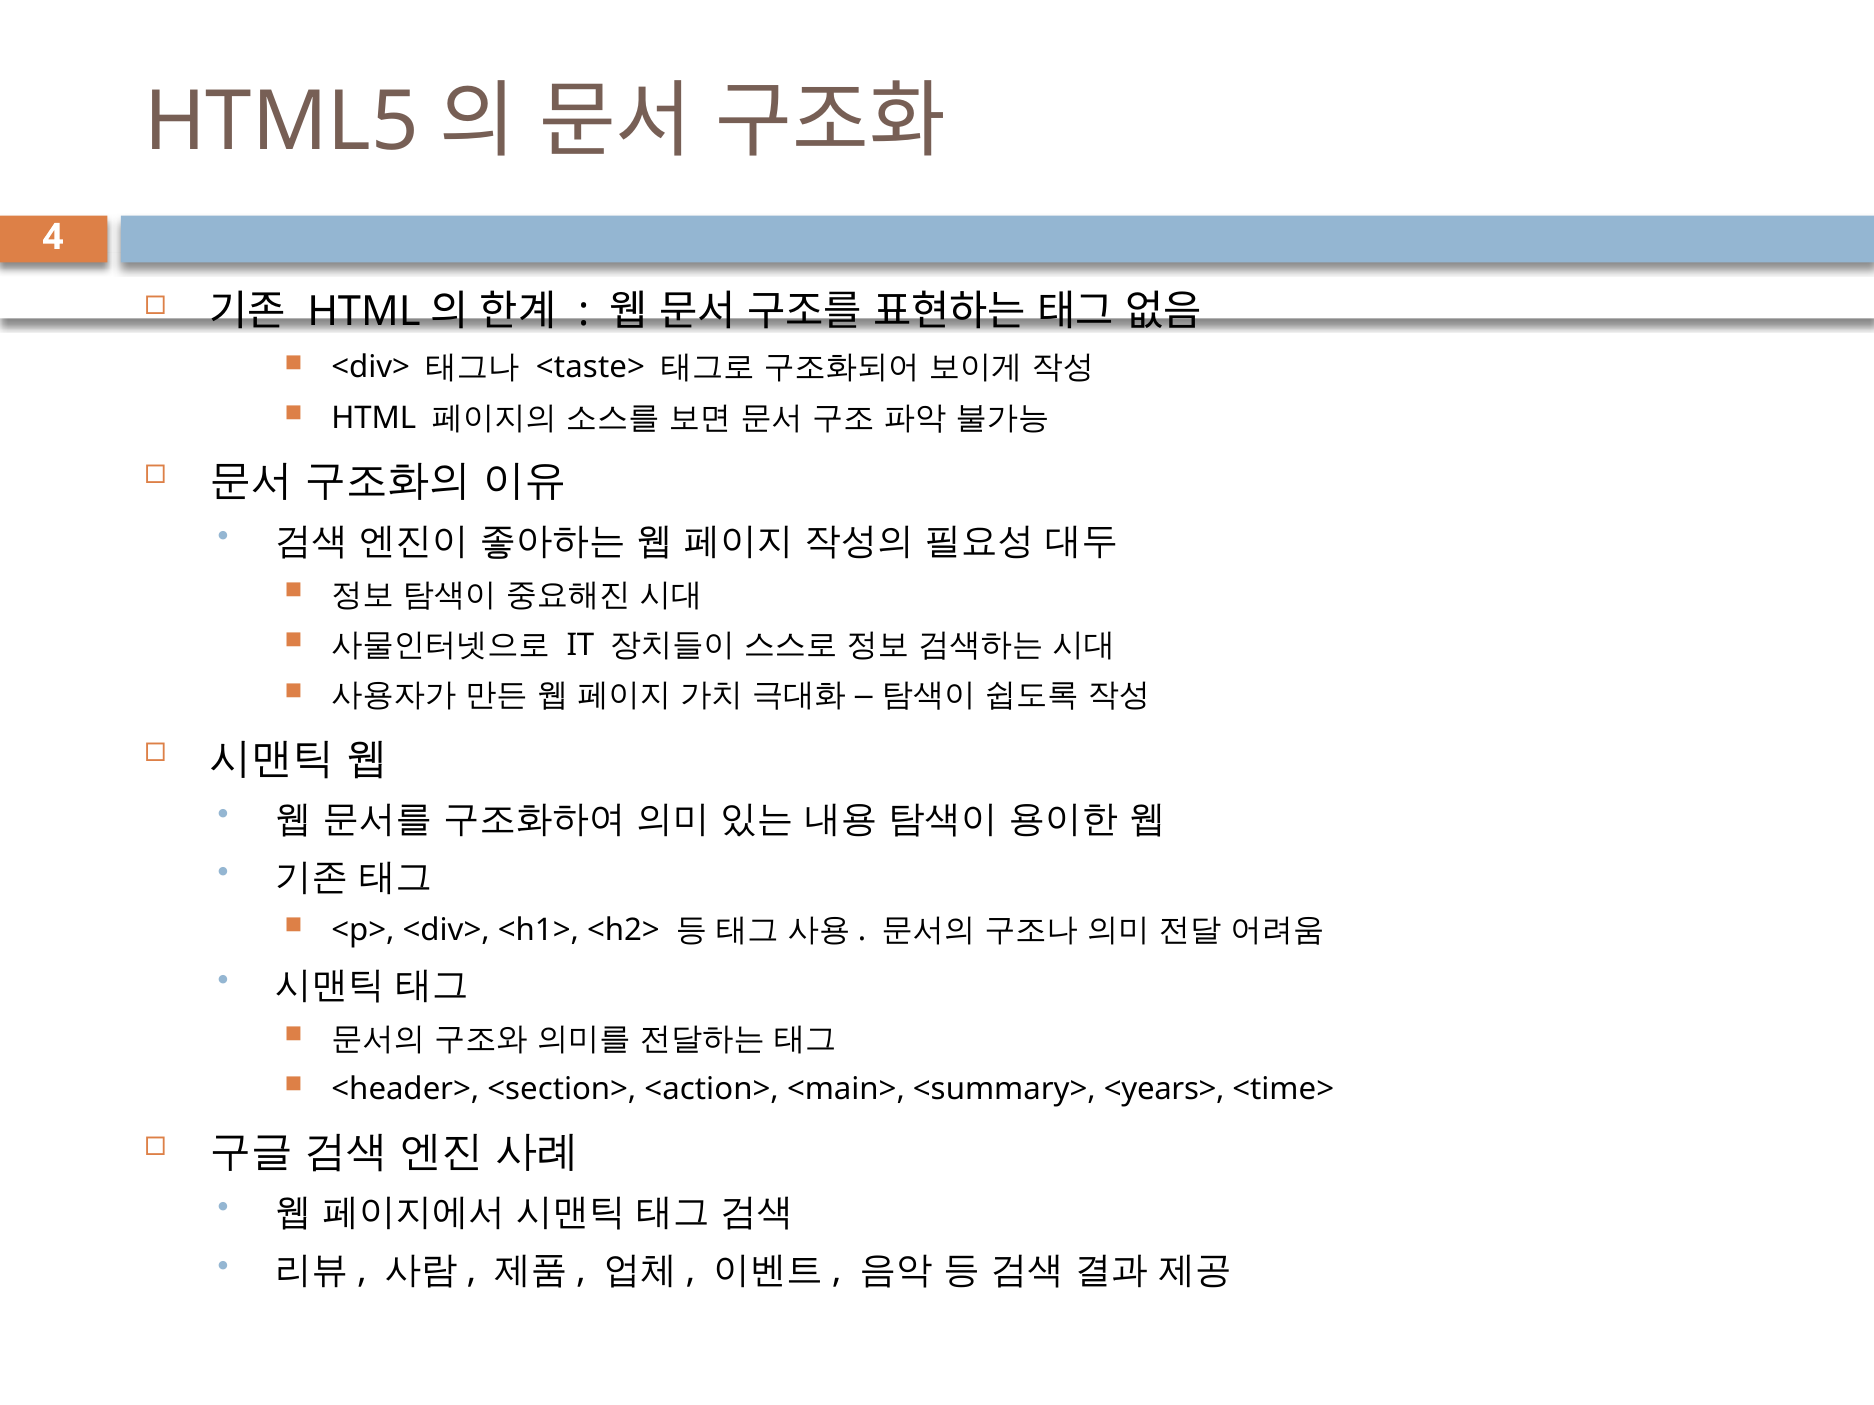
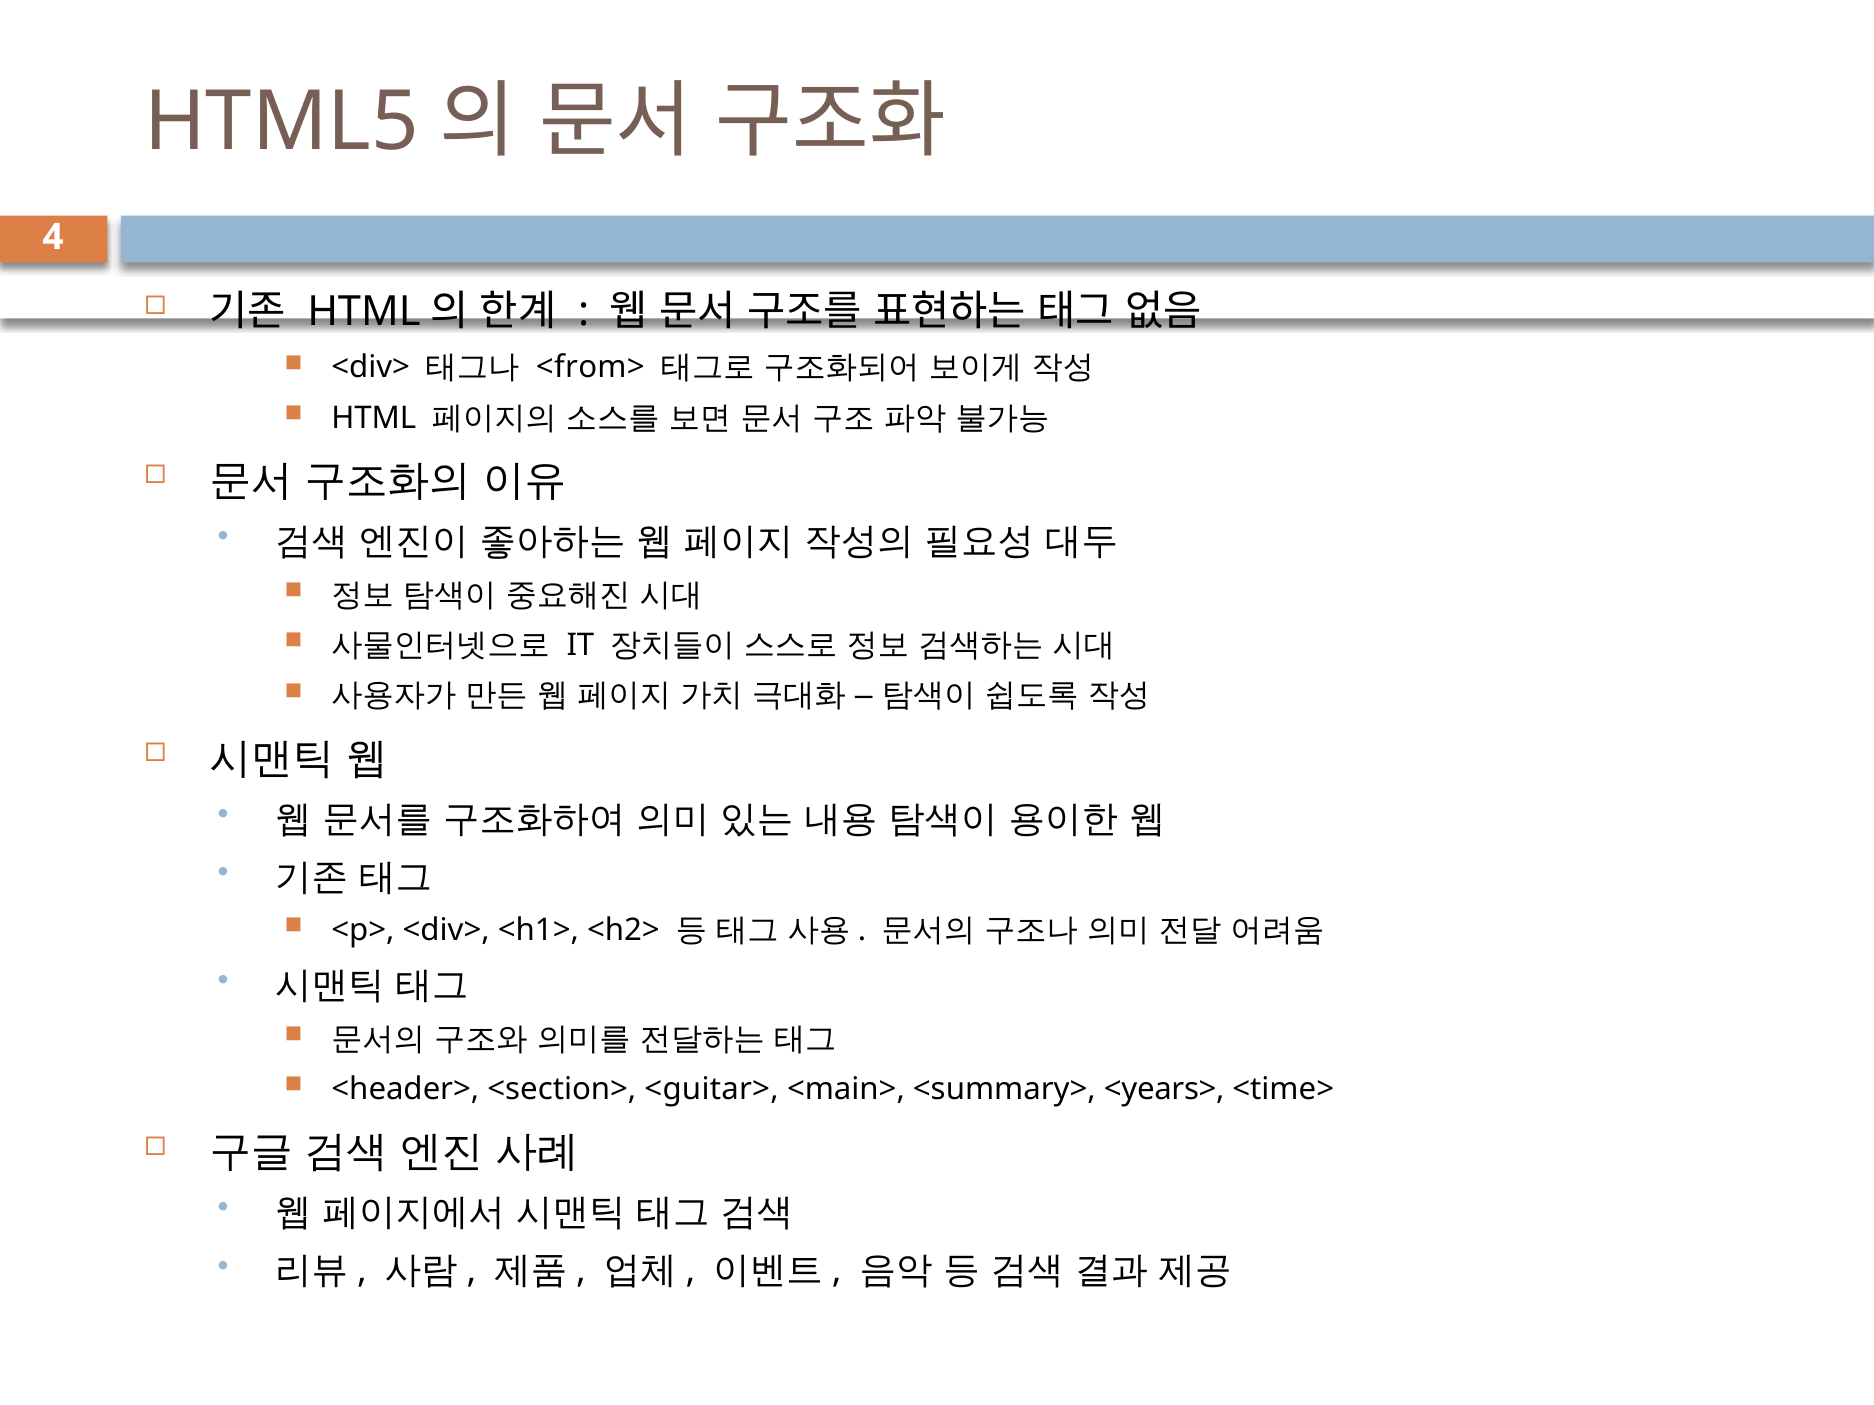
<taste>: <taste> -> <from> (590, 368)
<action>: <action> -> <guitar> (712, 1090)
